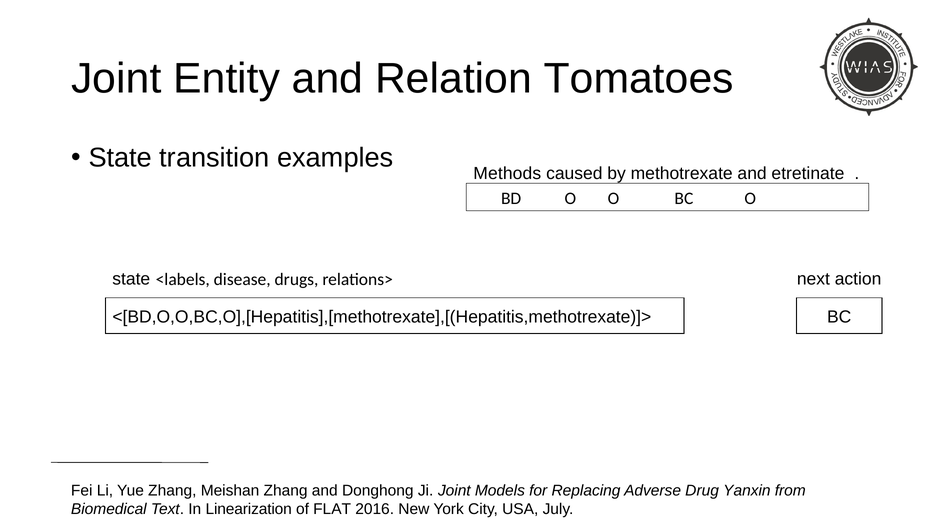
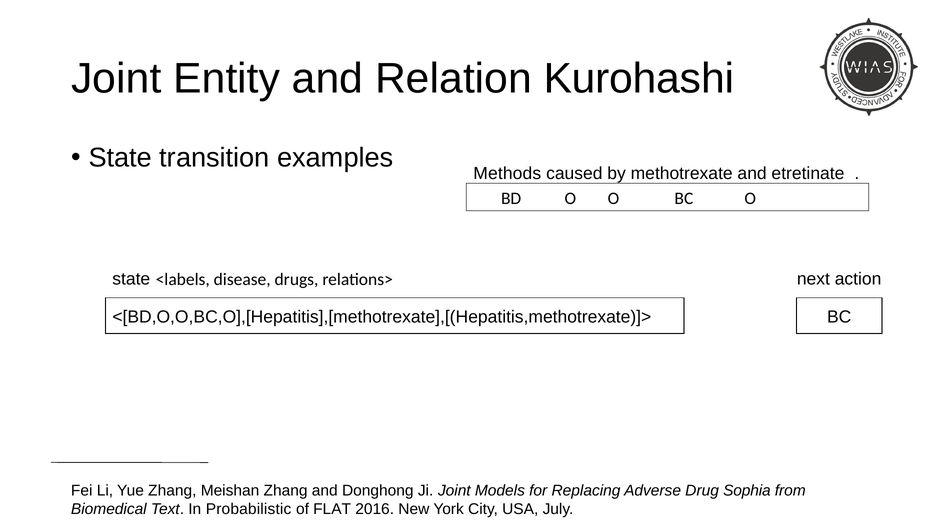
Tomatoes: Tomatoes -> Kurohashi (639, 78)
Yanxin: Yanxin -> Sophia (747, 490)
Linearization: Linearization -> Probabilistic (249, 509)
